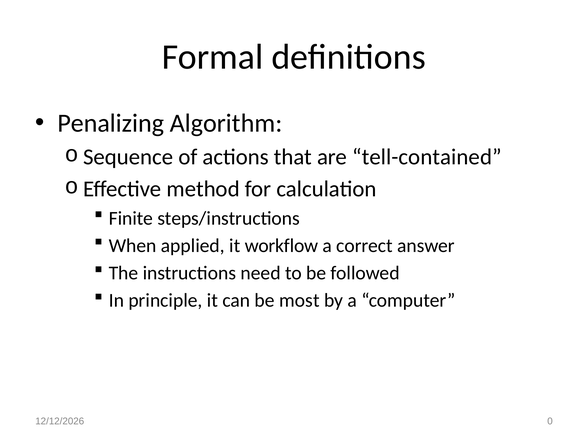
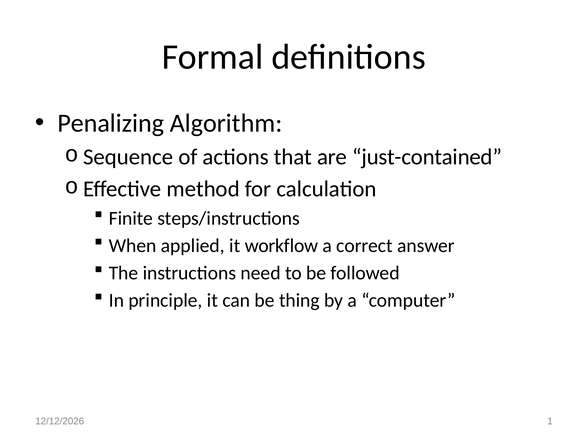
tell-contained: tell-contained -> just-contained (427, 157)
most: most -> thing (299, 301)
0: 0 -> 1 (550, 421)
